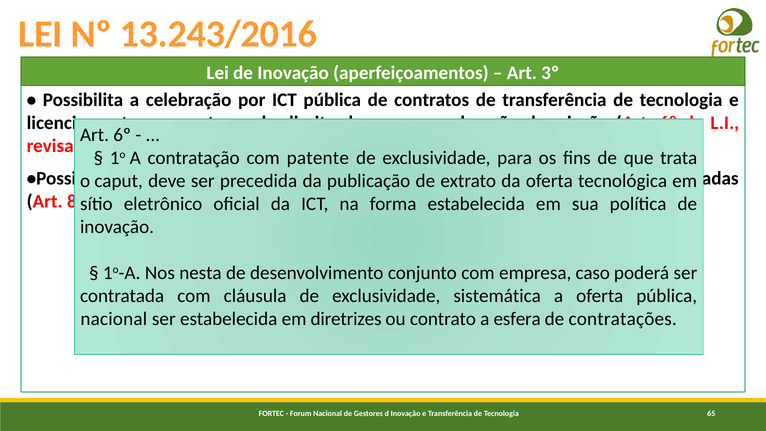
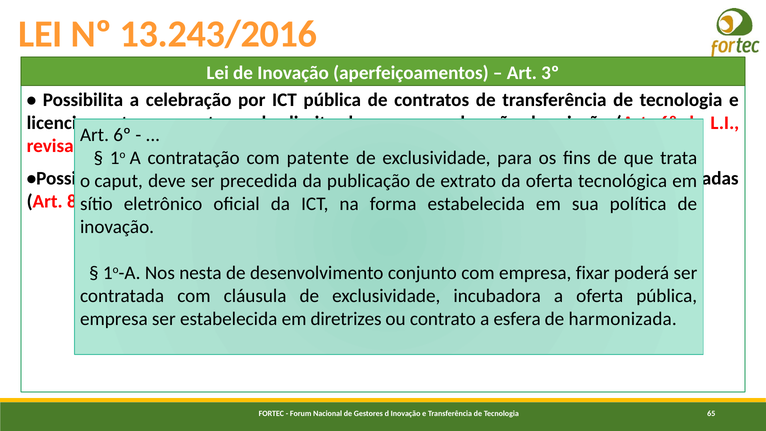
caso: caso -> fixar (593, 273)
sistemática: sistemática -> incubadora (497, 296)
nacional: nacional -> empresa (114, 319)
contratações: contratações -> harmonizada (623, 319)
